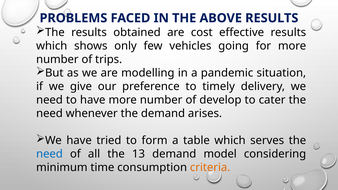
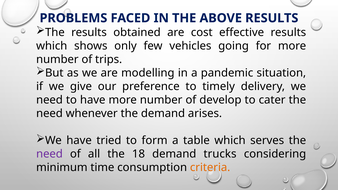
need colour: blue -> purple (49, 154)
13: 13 -> 18 (139, 154)
model: model -> trucks (220, 154)
